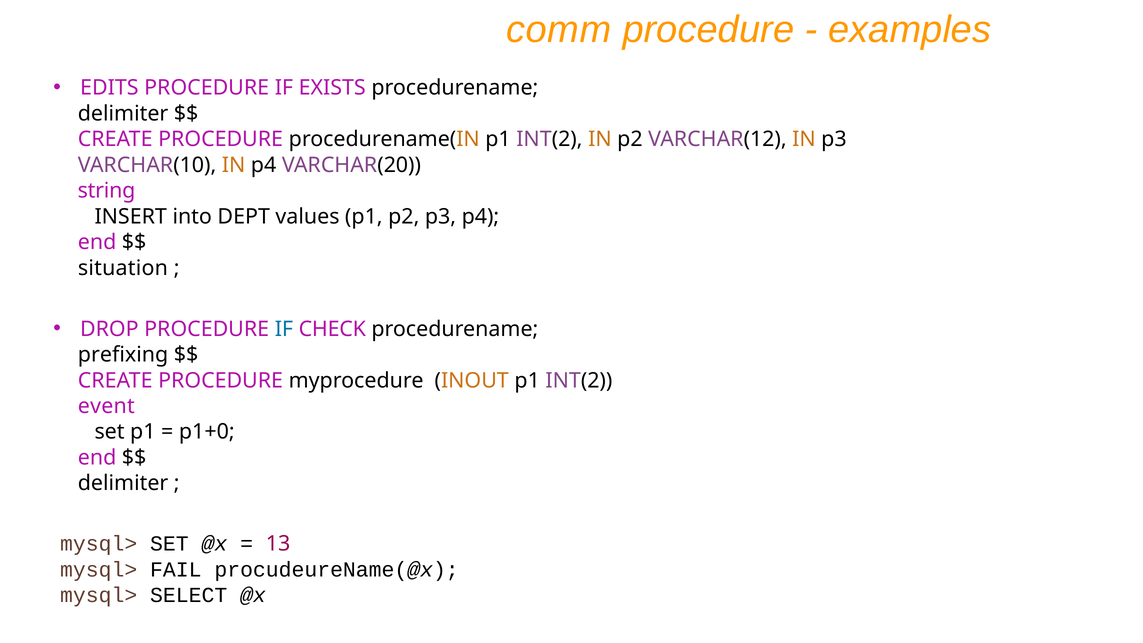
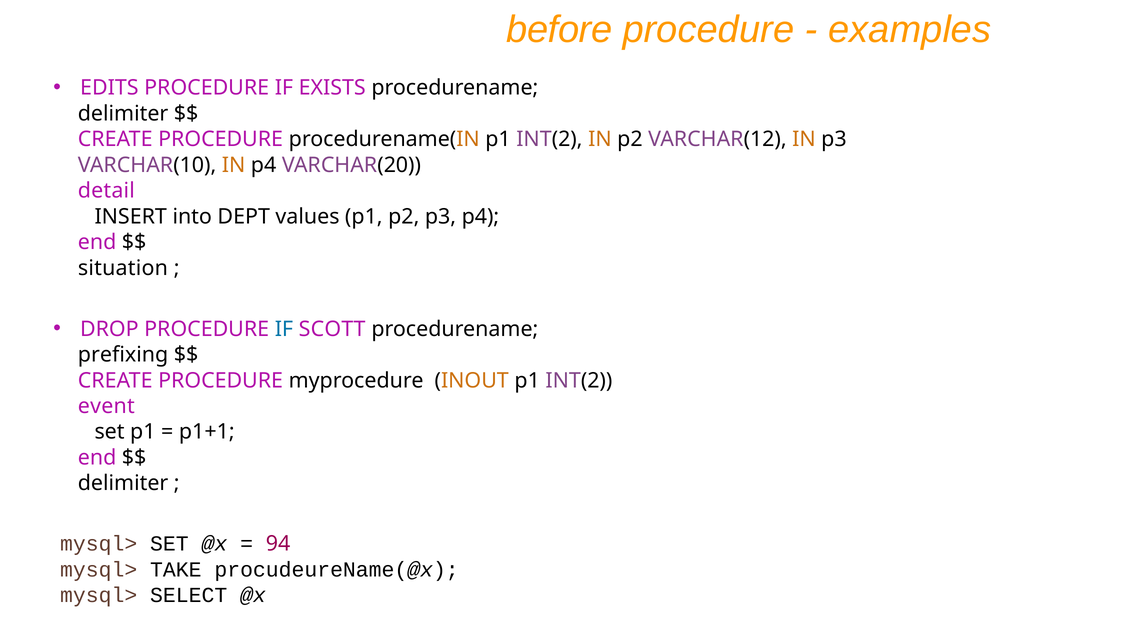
comm: comm -> before (559, 30)
string: string -> detail (106, 191)
CHECK: CHECK -> SCOTT (332, 329)
p1+0: p1+0 -> p1+1 (207, 432)
13: 13 -> 94 (278, 544)
FAIL: FAIL -> TAKE (176, 569)
